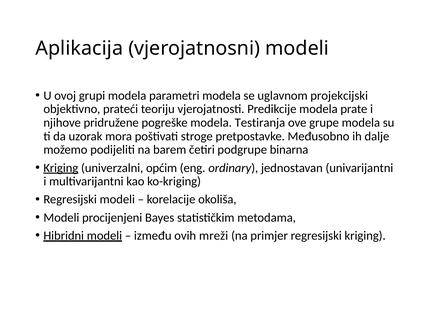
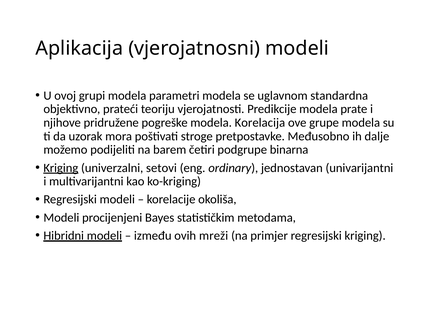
projekcijski: projekcijski -> standardna (339, 96)
Testiranja: Testiranja -> Korelacija (260, 123)
općim: općim -> setovi (161, 168)
